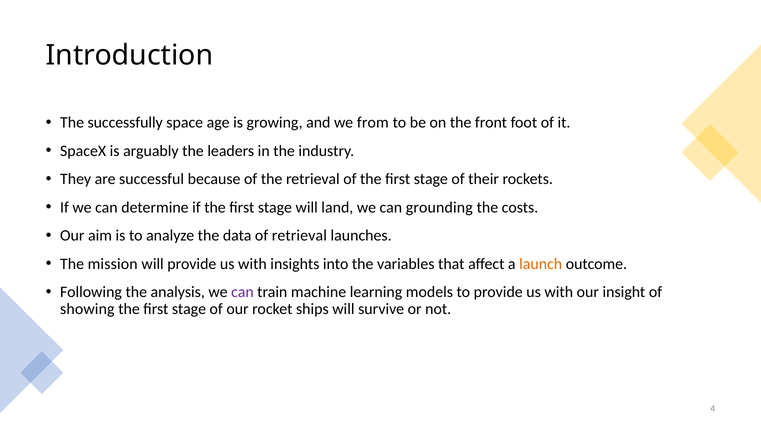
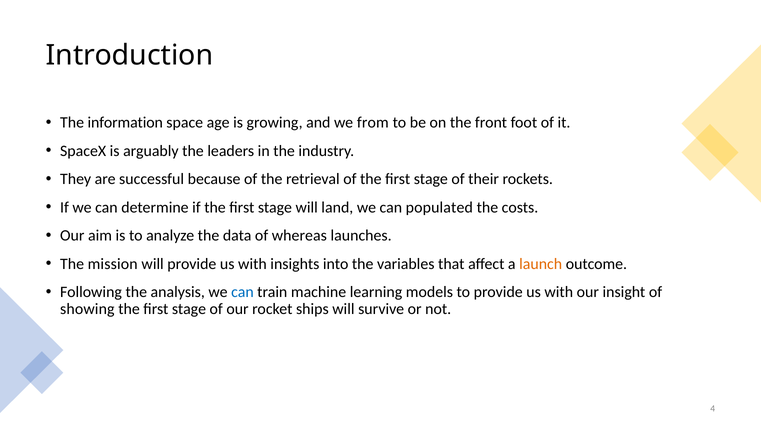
successfully: successfully -> information (125, 123)
grounding: grounding -> populated (439, 207)
of retrieval: retrieval -> whereas (299, 236)
can colour: purple -> blue (242, 292)
